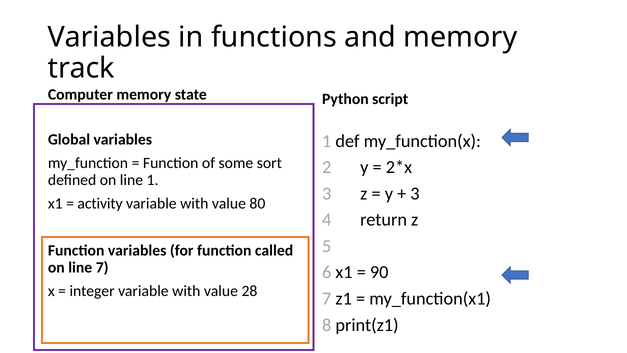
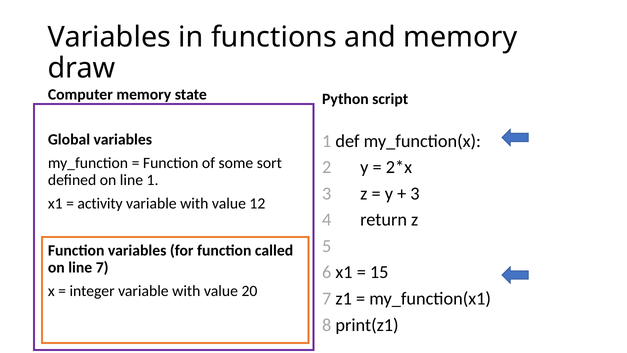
track: track -> draw (81, 68)
80: 80 -> 12 (257, 203)
90: 90 -> 15 (379, 272)
28: 28 -> 20 (249, 291)
